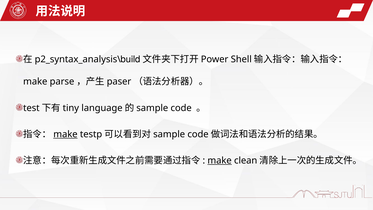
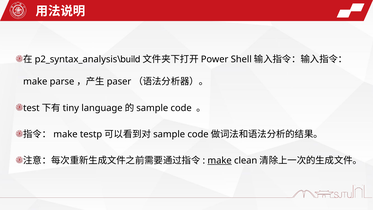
make underline: present -> none (65, 134)
